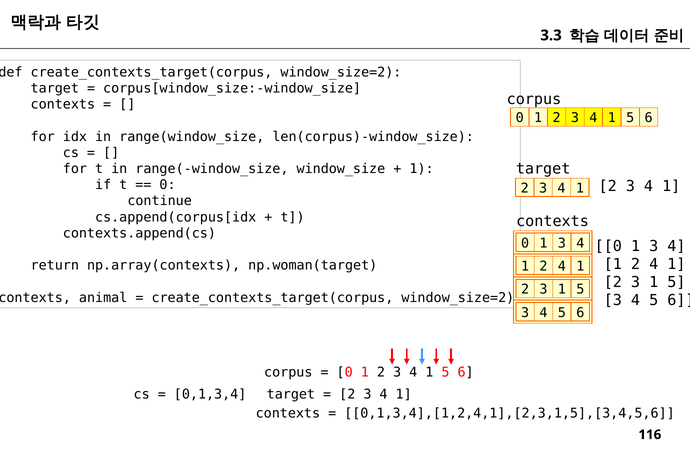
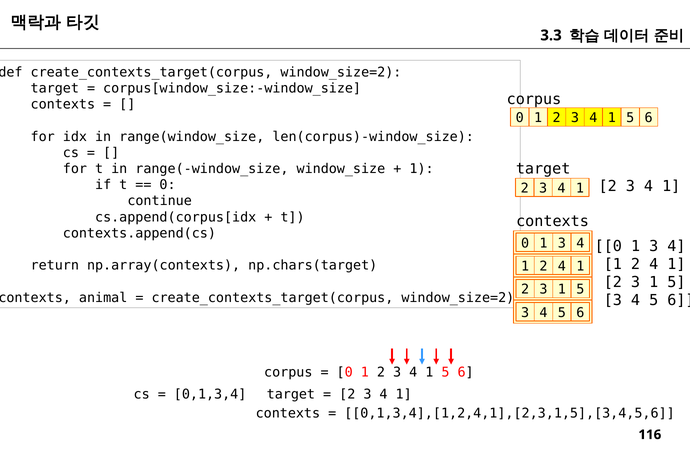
np.woman(target: np.woman(target -> np.chars(target (313, 266)
